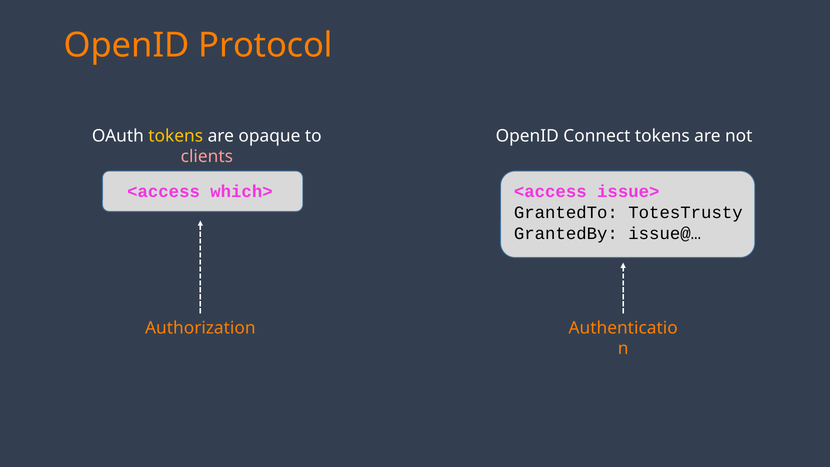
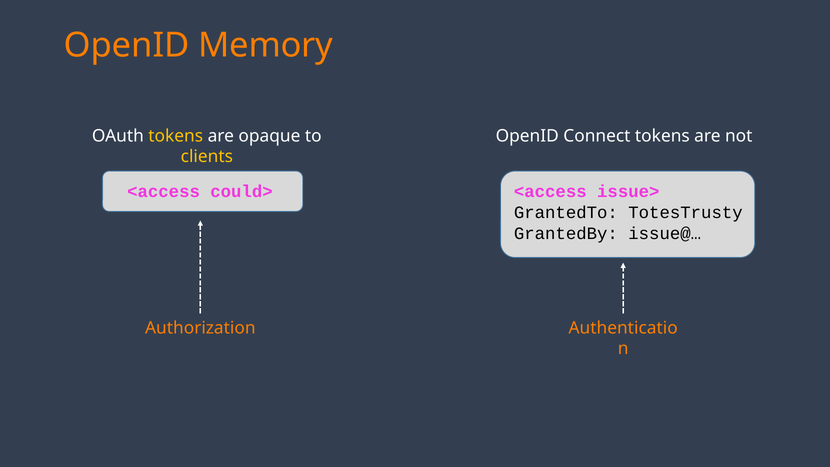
Protocol: Protocol -> Memory (266, 45)
clients colour: pink -> yellow (207, 157)
which>: which> -> could> (241, 192)
